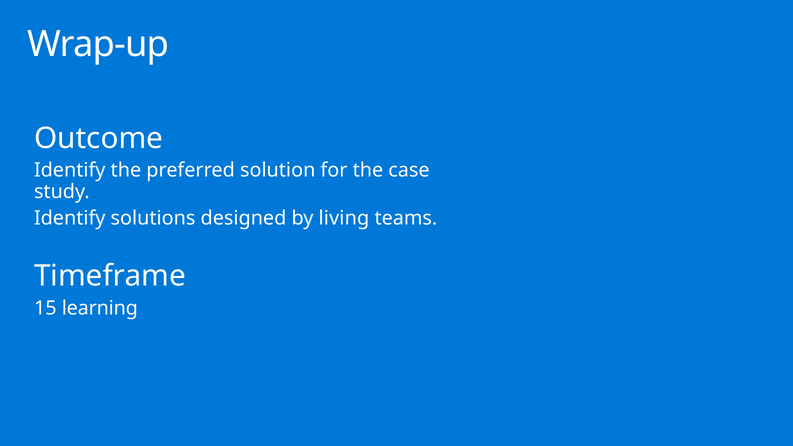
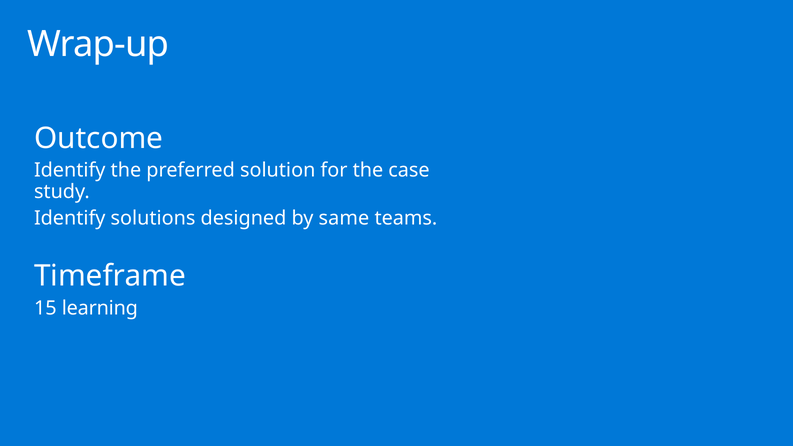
living: living -> same (344, 218)
